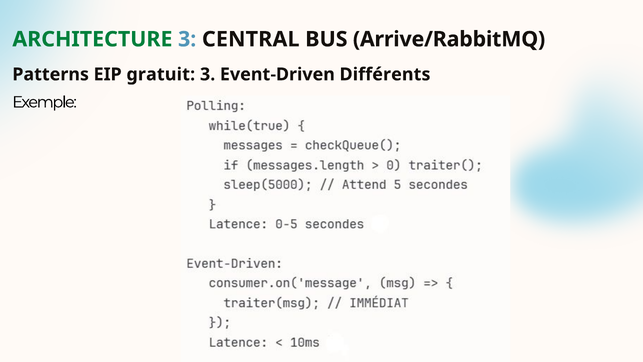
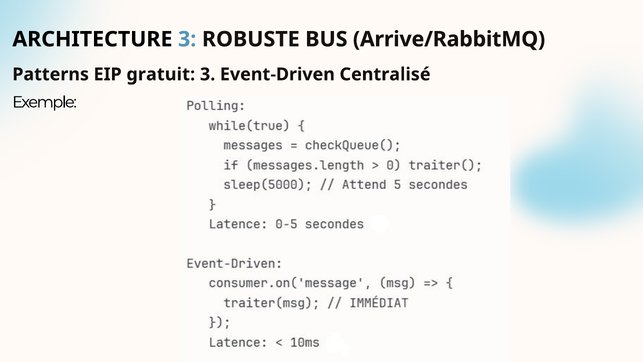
ARCHITECTURE colour: green -> black (92, 39)
CENTRAL: CENTRAL -> ROBUSTE (251, 39)
Différents: Différents -> Centralisé (385, 74)
